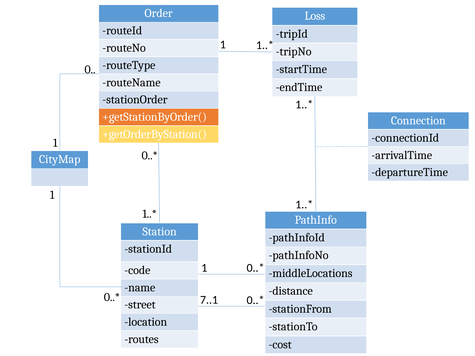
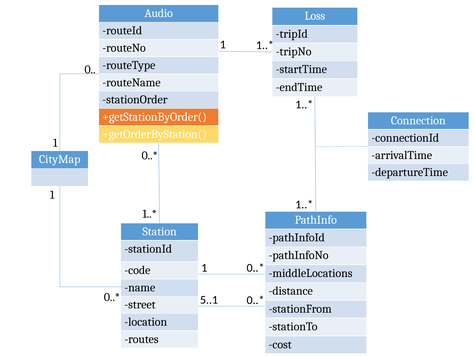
Order: Order -> Audio (159, 13)
7..1: 7..1 -> 5..1 (209, 300)
